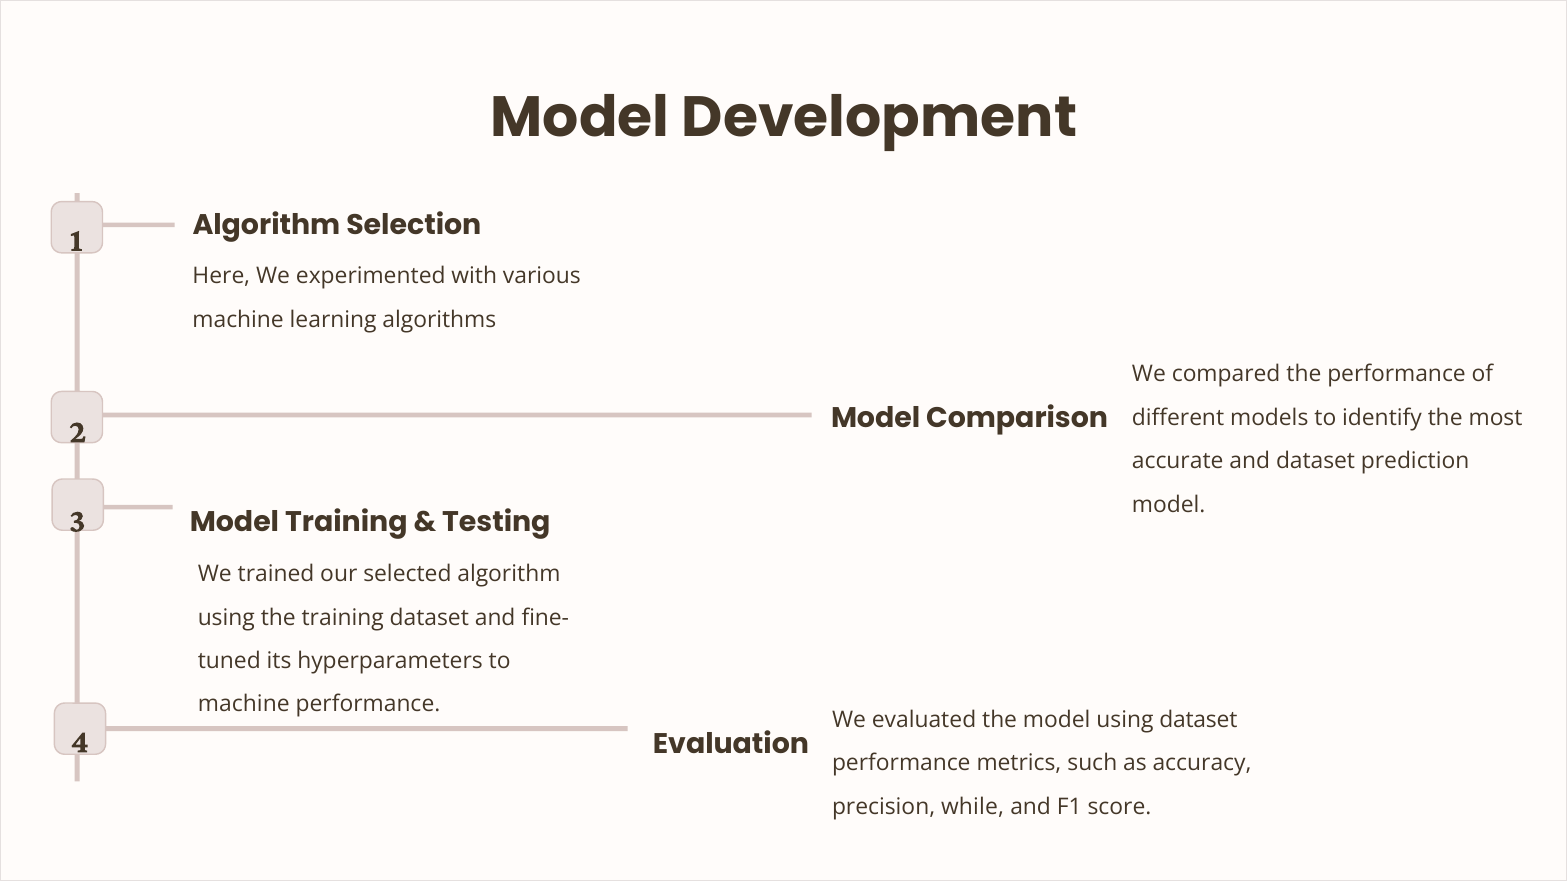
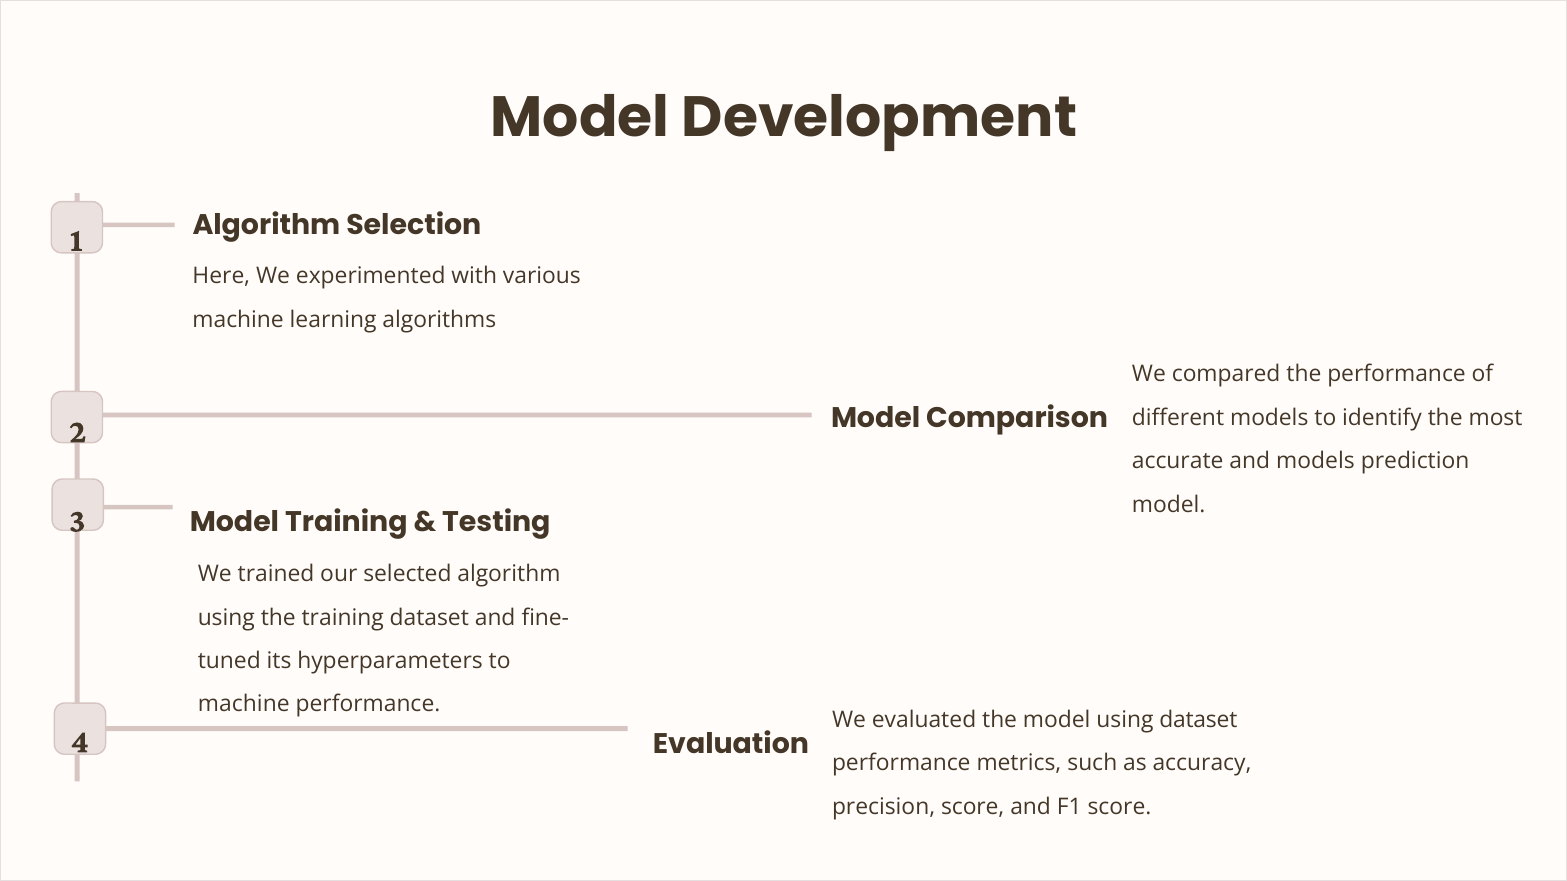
and dataset: dataset -> models (1315, 461)
precision while: while -> score (973, 807)
